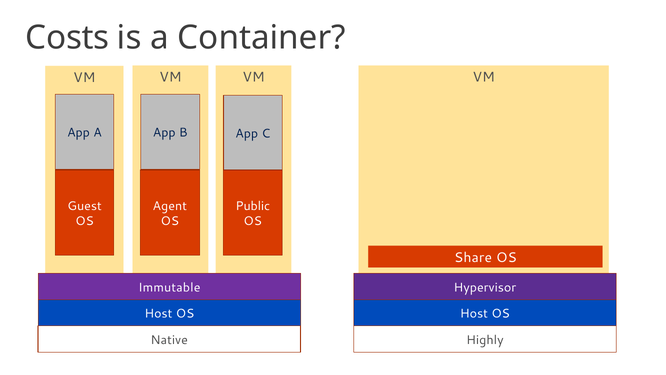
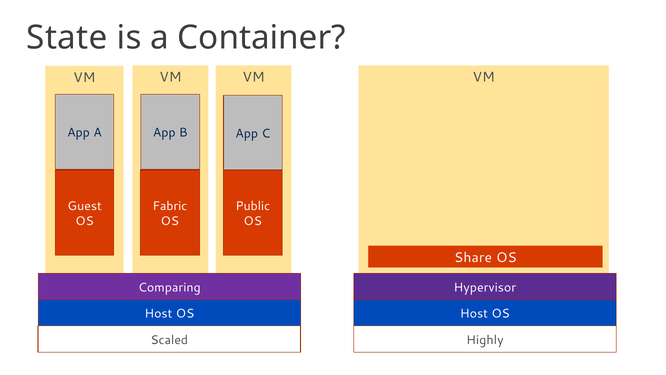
Costs: Costs -> State (67, 37)
Agent: Agent -> Fabric (170, 206)
Immutable: Immutable -> Comparing (169, 287)
Native: Native -> Scaled (169, 340)
